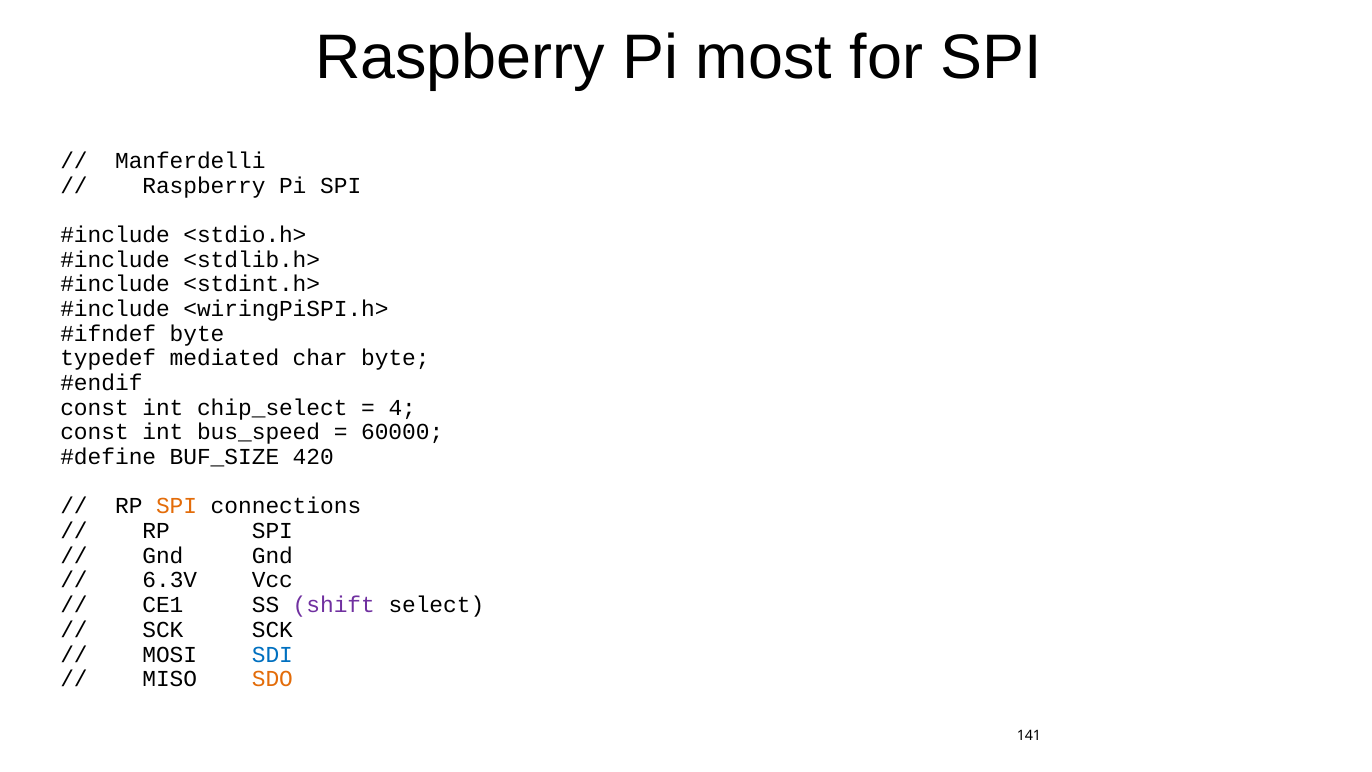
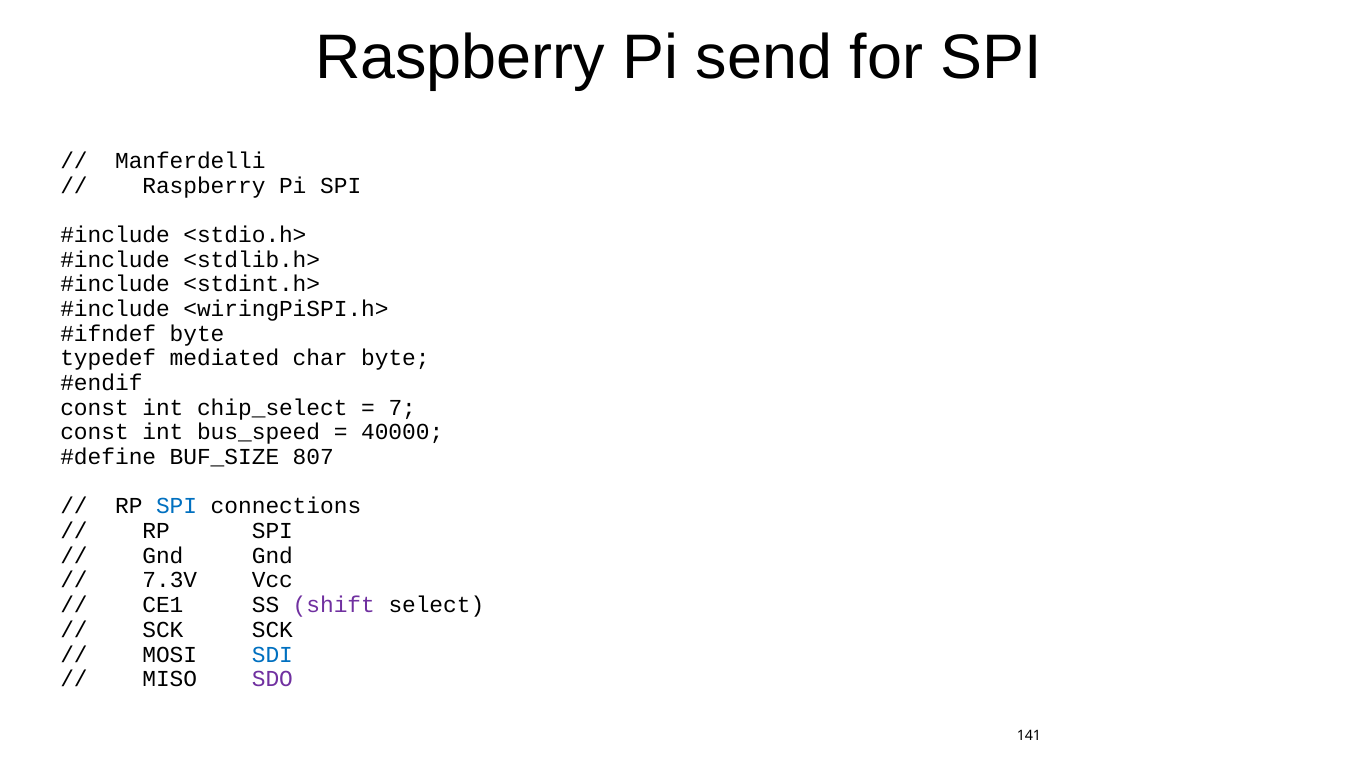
most: most -> send (764, 58)
4: 4 -> 7 (402, 408)
60000: 60000 -> 40000 (402, 432)
420: 420 -> 807 (313, 457)
SPI colour: orange -> blue (177, 506)
6.3V: 6.3V -> 7.3V (170, 580)
SDO colour: orange -> purple (272, 679)
